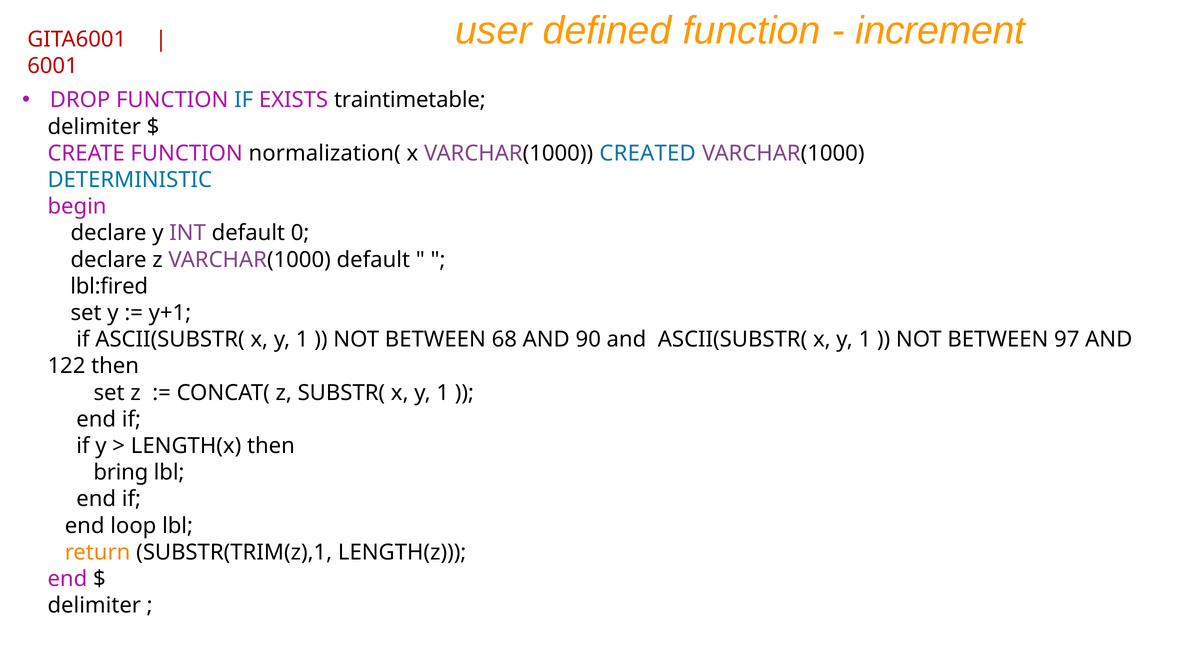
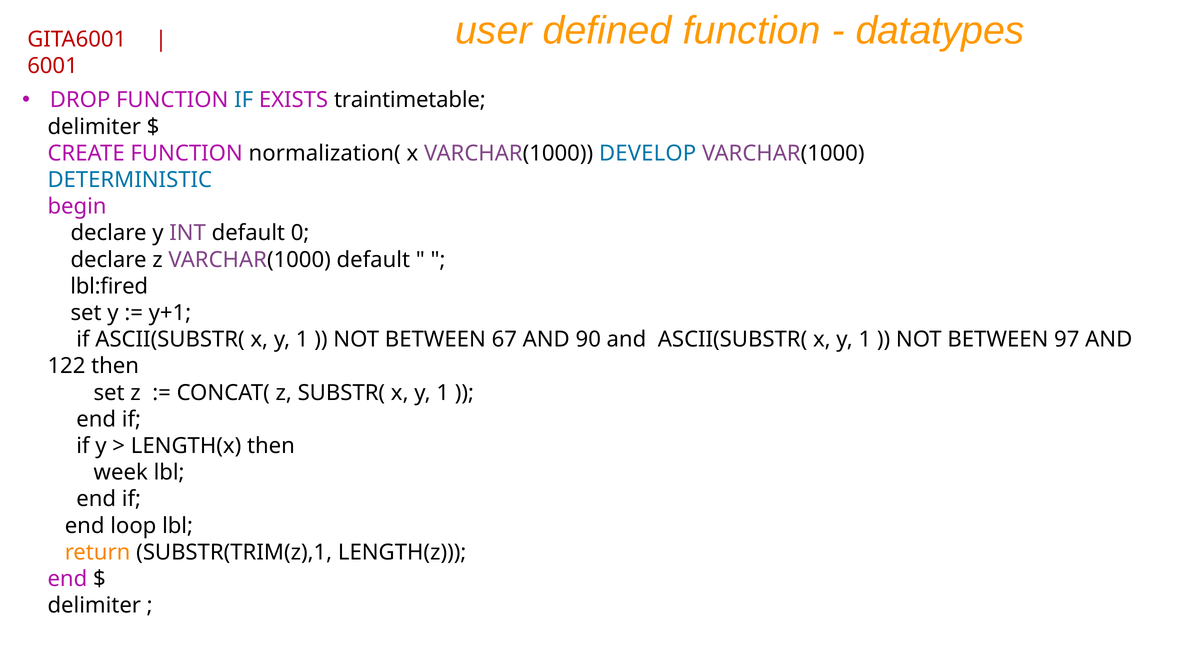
increment: increment -> datatypes (940, 31)
CREATED: CREATED -> DEVELOP (648, 153)
68: 68 -> 67 (504, 339)
bring: bring -> week (121, 472)
